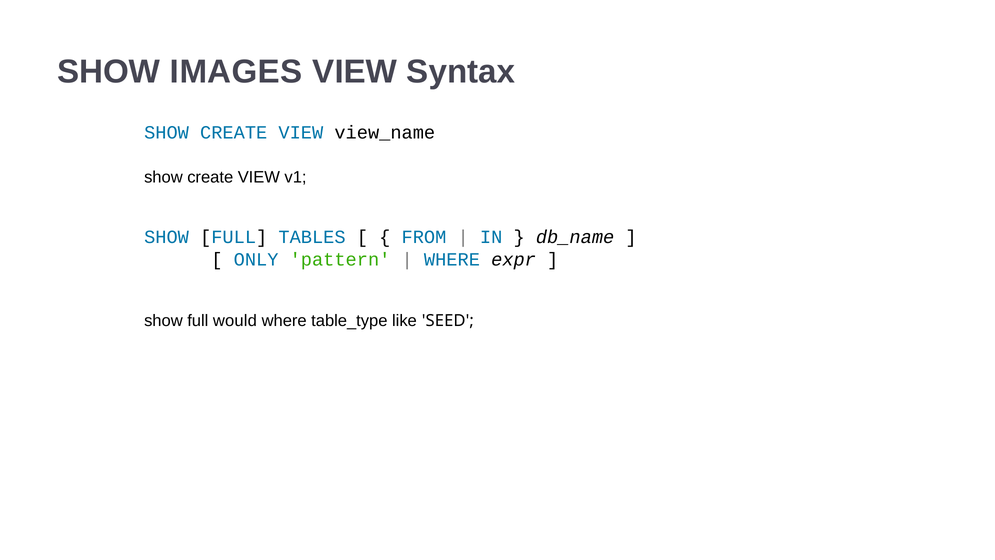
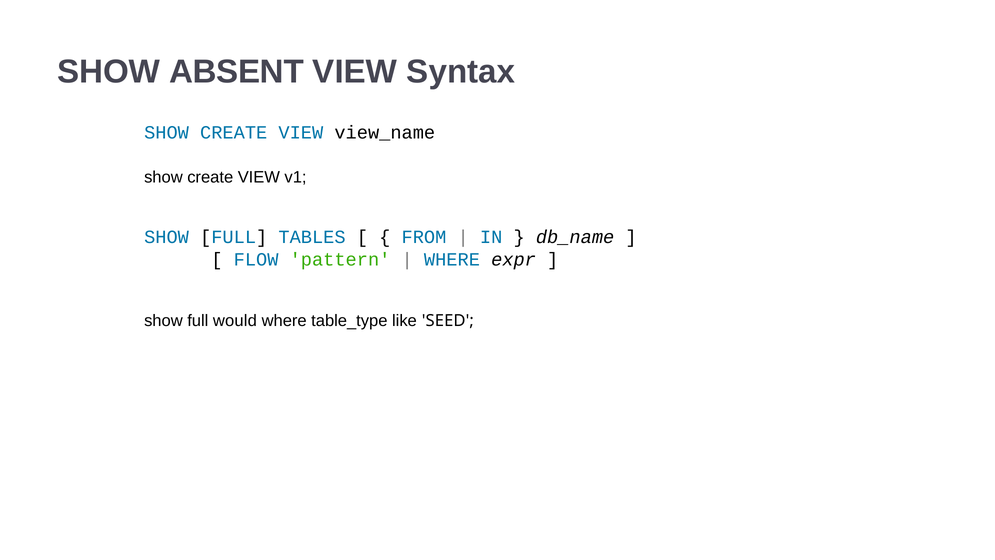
IMAGES: IMAGES -> ABSENT (237, 72)
ONLY: ONLY -> FLOW (256, 259)
